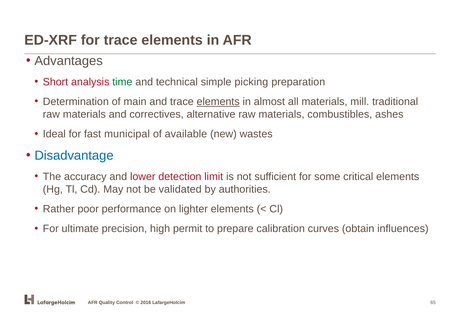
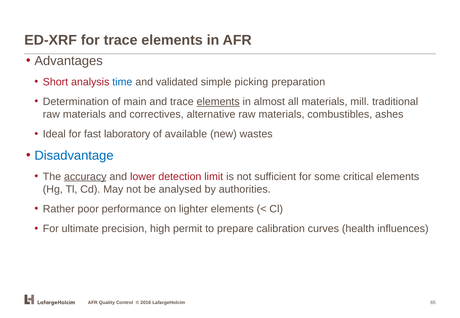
time colour: green -> blue (122, 82)
technical: technical -> validated (177, 82)
municipal: municipal -> laboratory (127, 134)
accuracy underline: none -> present (85, 177)
validated: validated -> analysed (180, 190)
obtain: obtain -> health (358, 229)
